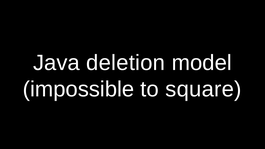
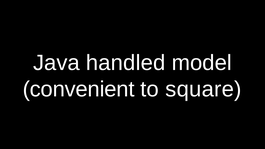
deletion: deletion -> handled (126, 63)
impossible: impossible -> convenient (79, 89)
